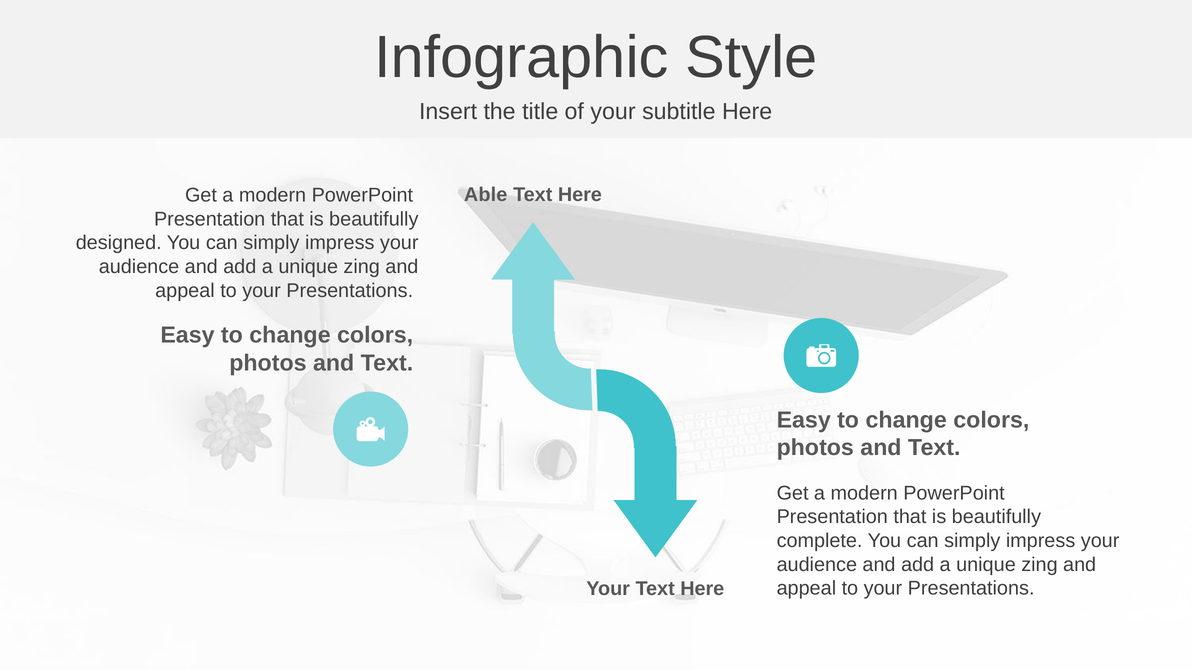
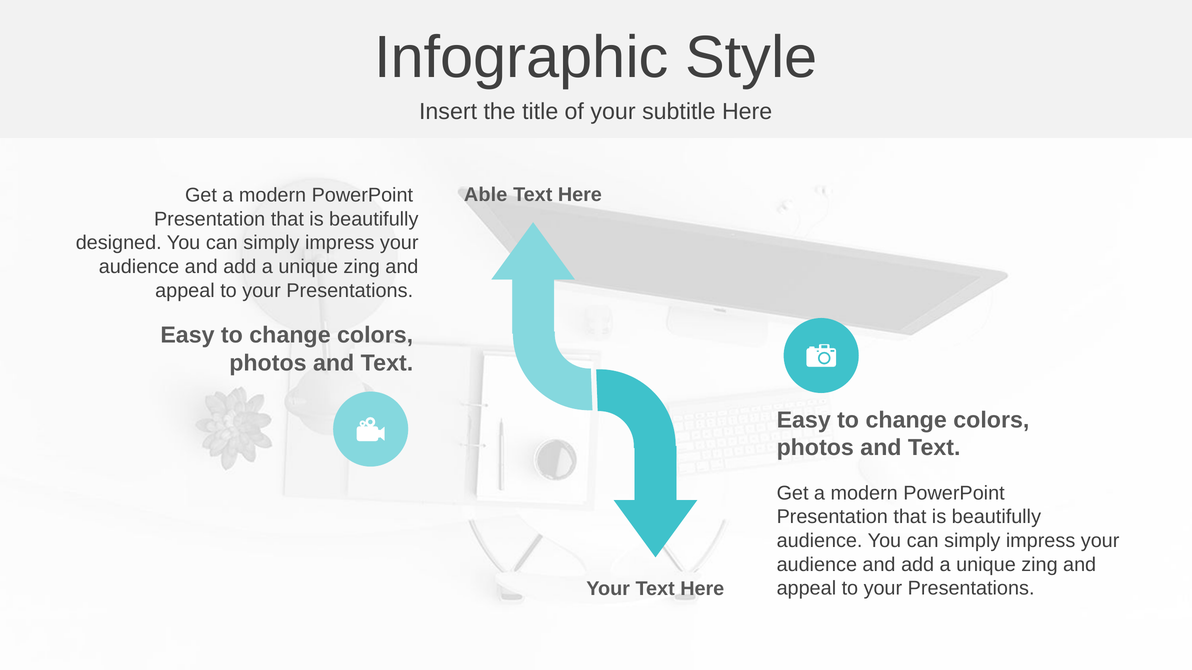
complete: complete -> audience (820, 541)
